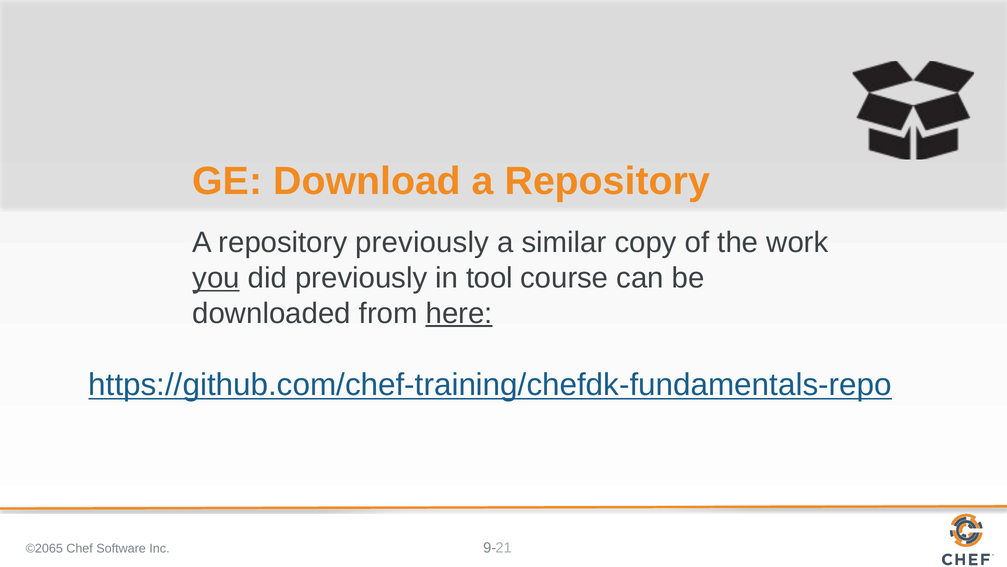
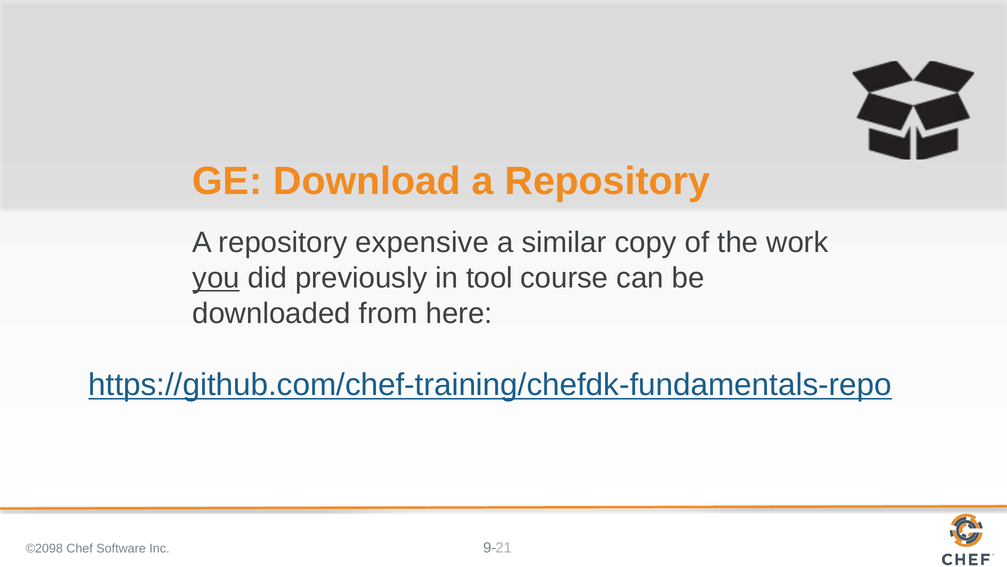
repository previously: previously -> expensive (422, 243)
here underline: present -> none (459, 313)
©2065: ©2065 -> ©2098 (44, 548)
